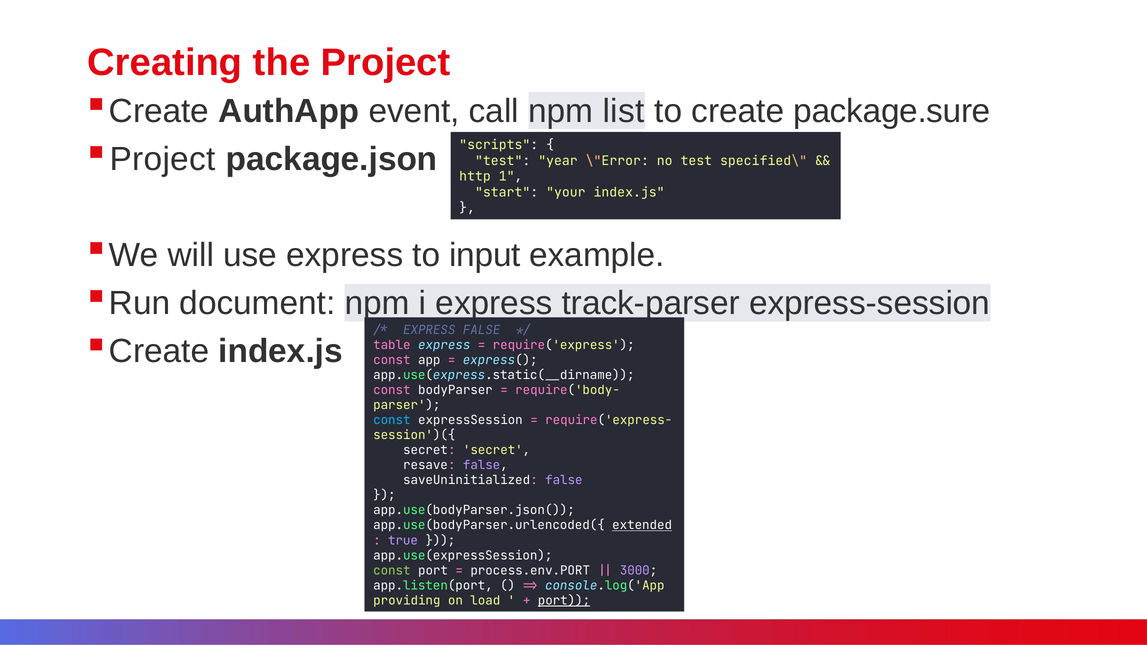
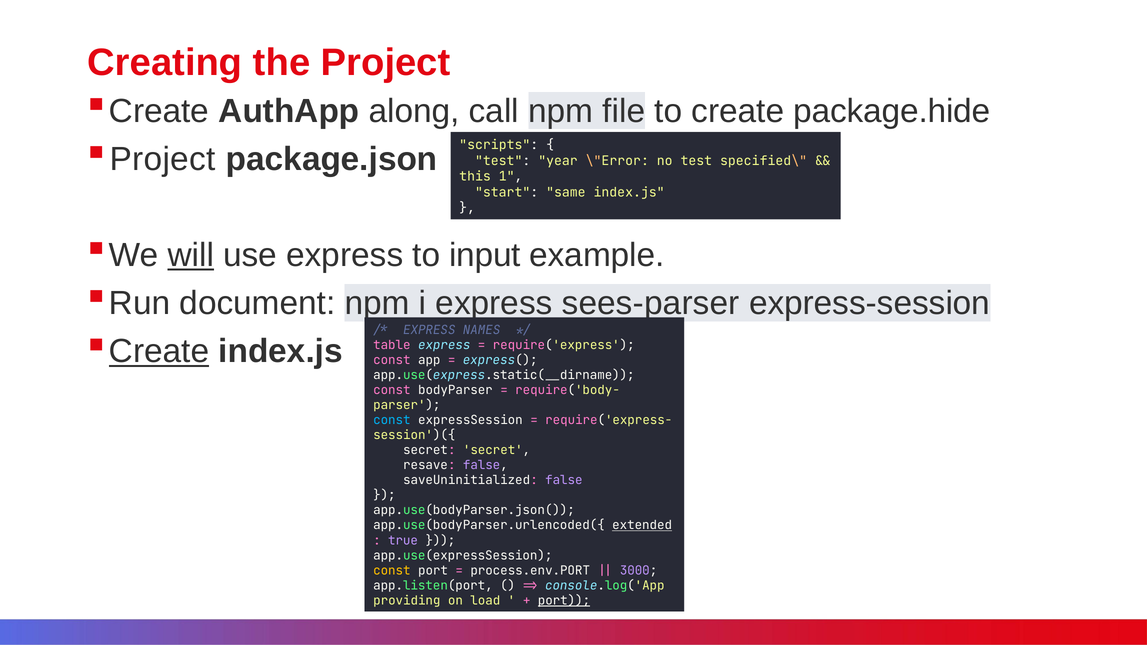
event: event -> along (414, 111)
list: list -> file (624, 111)
package.sure: package.sure -> package.hide (892, 111)
http: http -> this (475, 177)
your: your -> same (566, 192)
will underline: none -> present (191, 255)
track-parser: track-parser -> sees-parser (651, 303)
EXPRESS FALSE: FALSE -> NAMES (482, 330)
Create underline: none -> present (159, 351)
const colour: light green -> yellow (392, 571)
